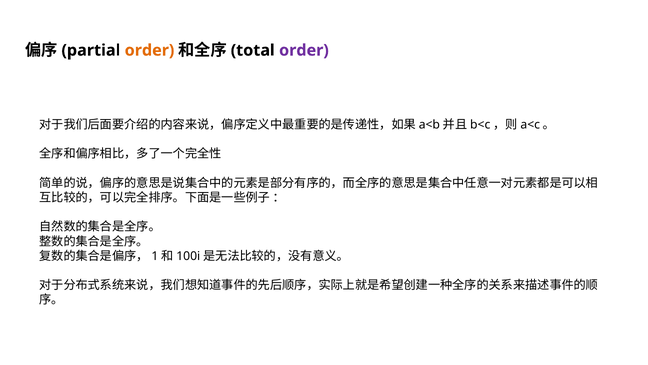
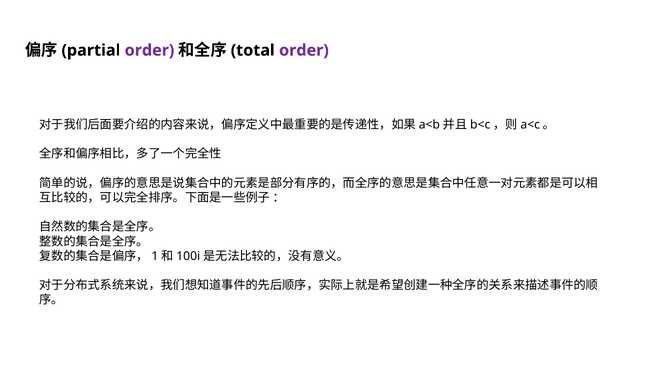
order colour: orange -> purple (150, 50)
